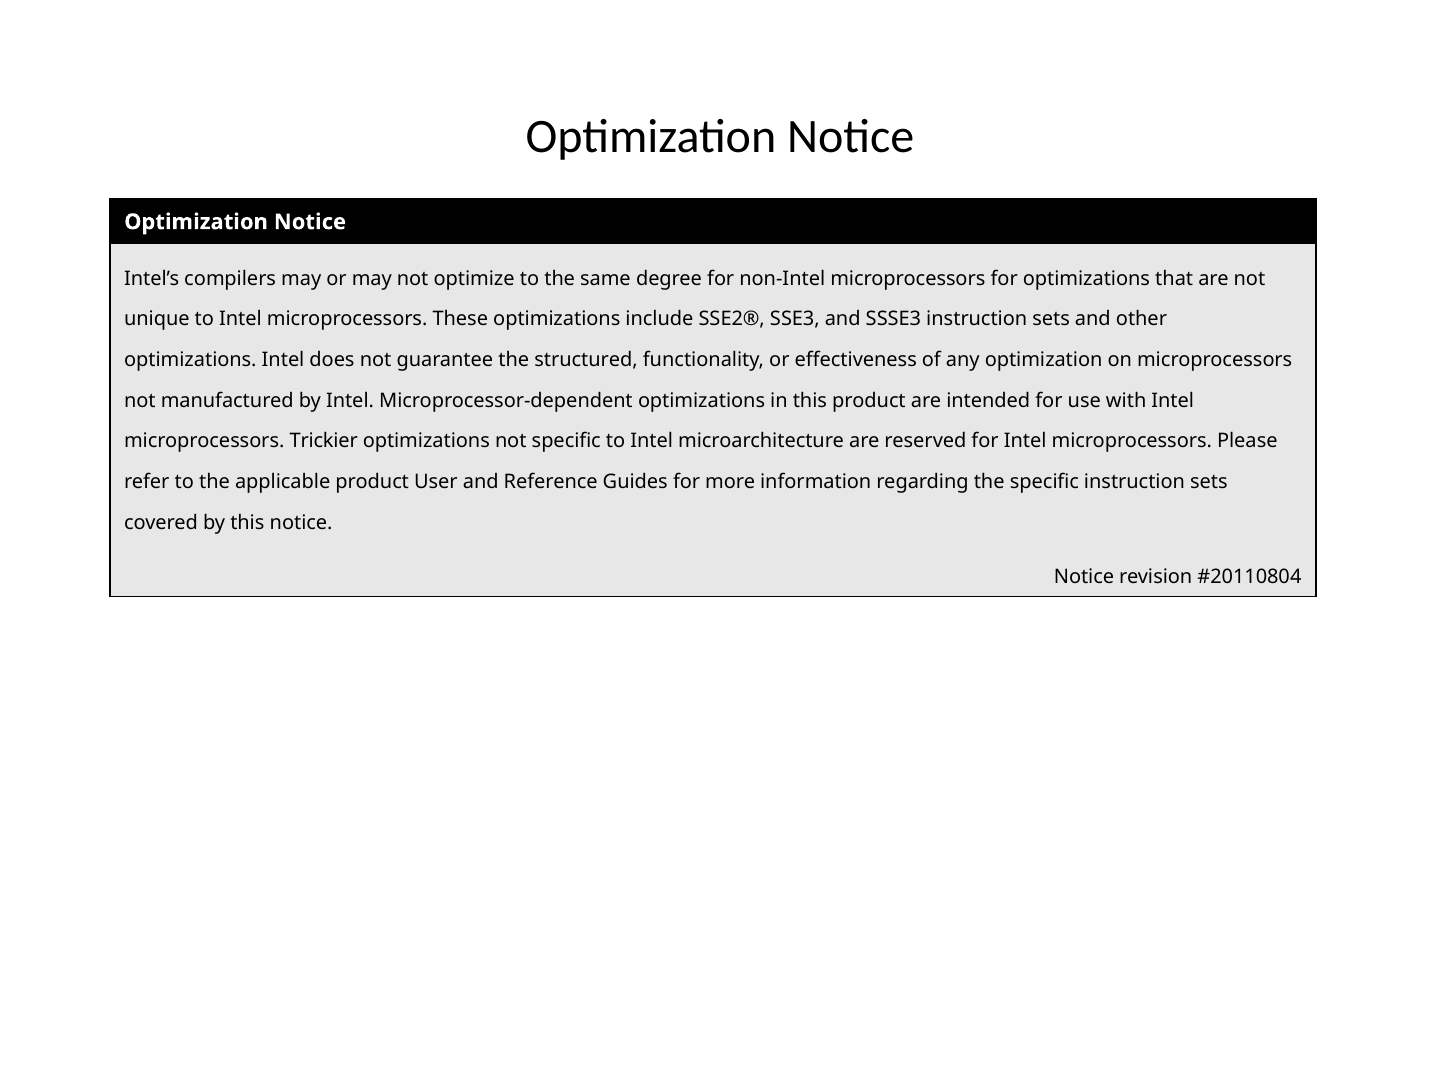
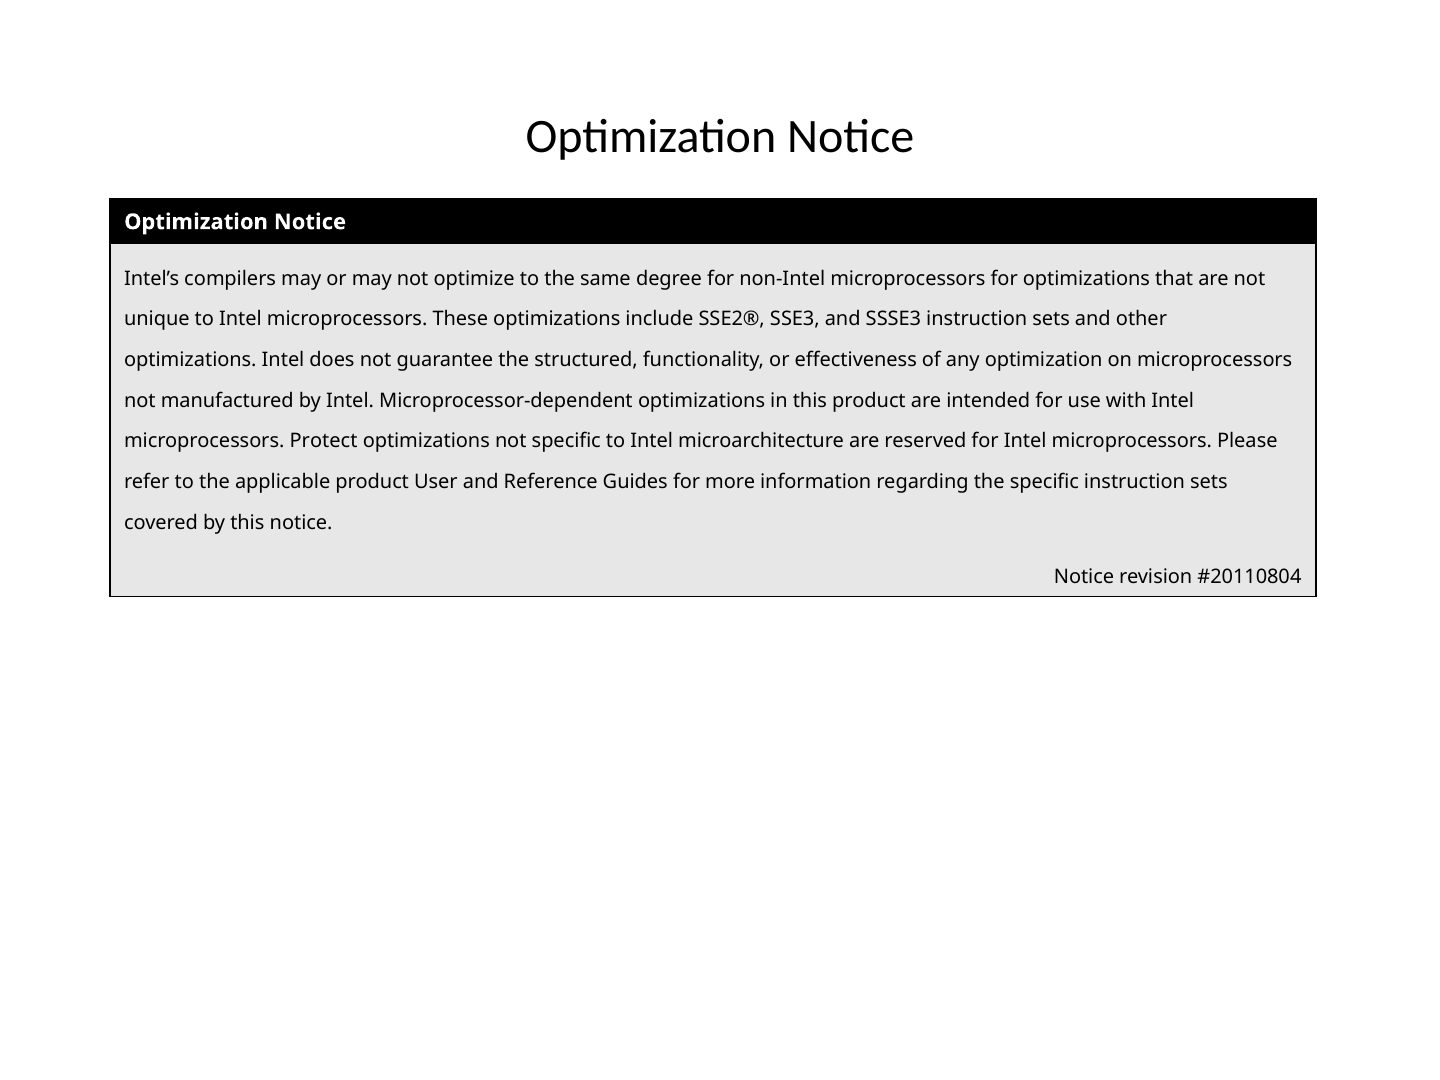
Trickier: Trickier -> Protect (324, 441)
